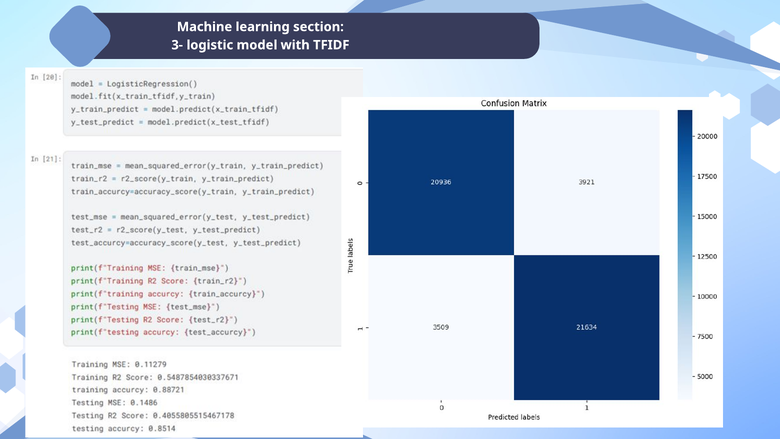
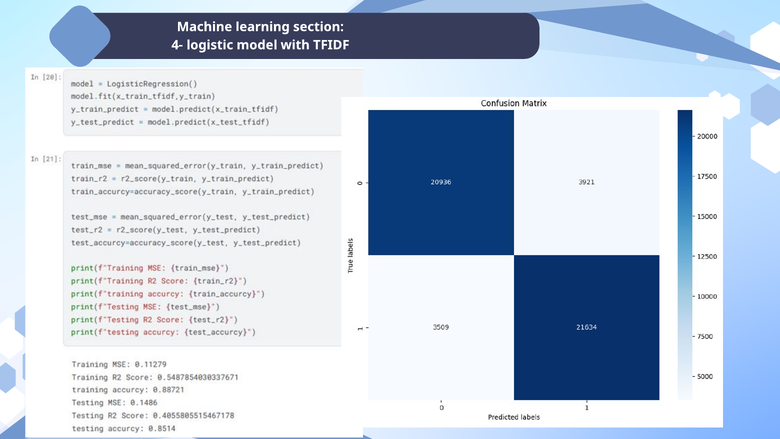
3-: 3- -> 4- (177, 45)
